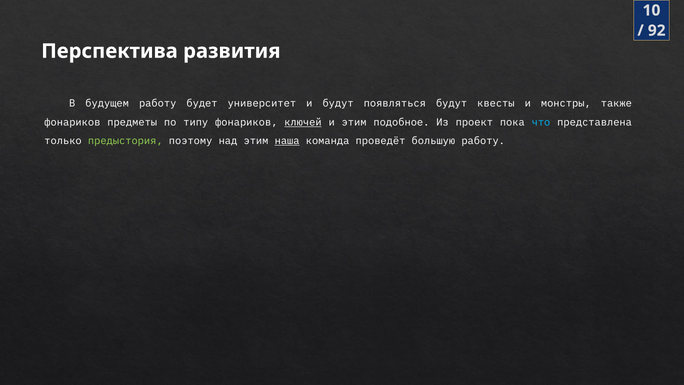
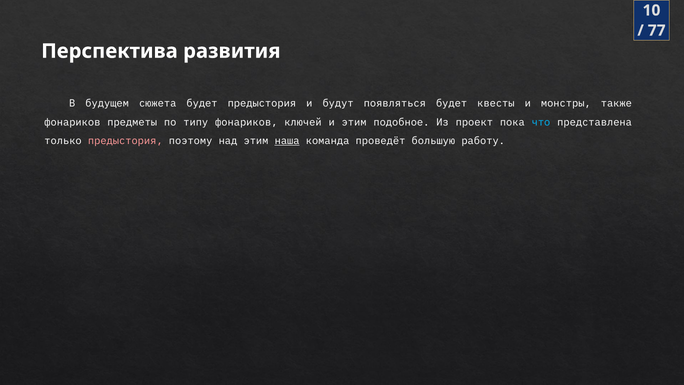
92: 92 -> 77 (657, 30)
будущем работу: работу -> сюжета (158, 103)
будет университет: университет -> предыстория (262, 103)
появляться будут: будут -> будет (452, 103)
ключей underline: present -> none (303, 122)
предыстория colour: light green -> pink (125, 141)
